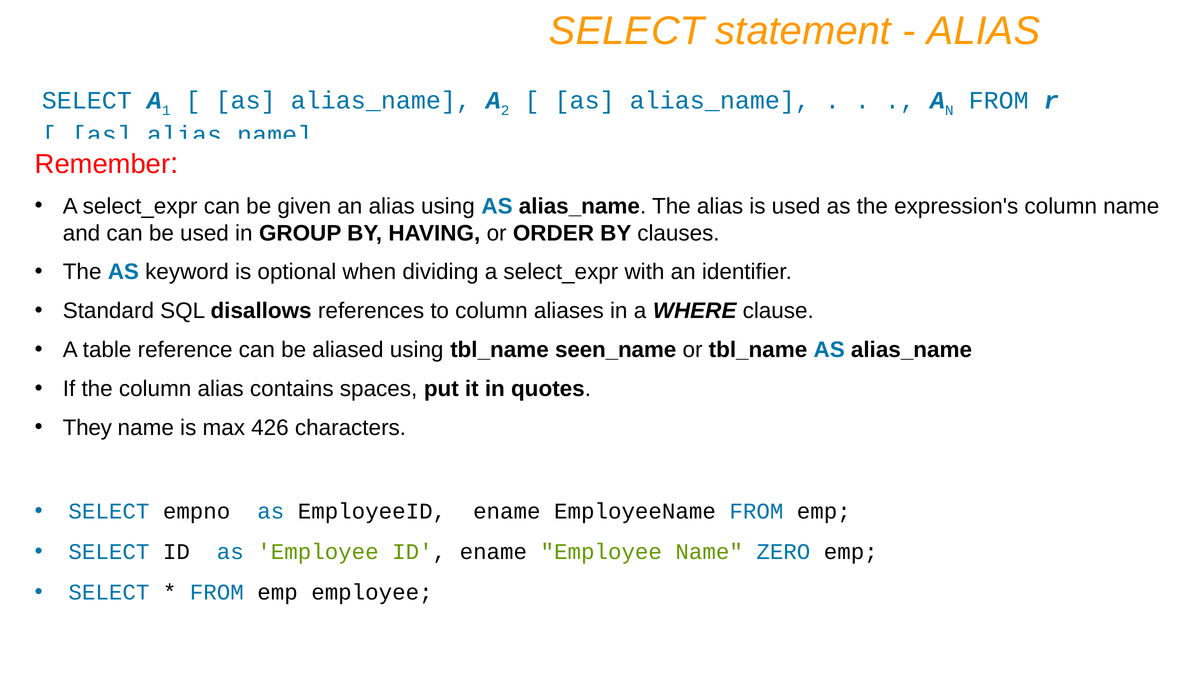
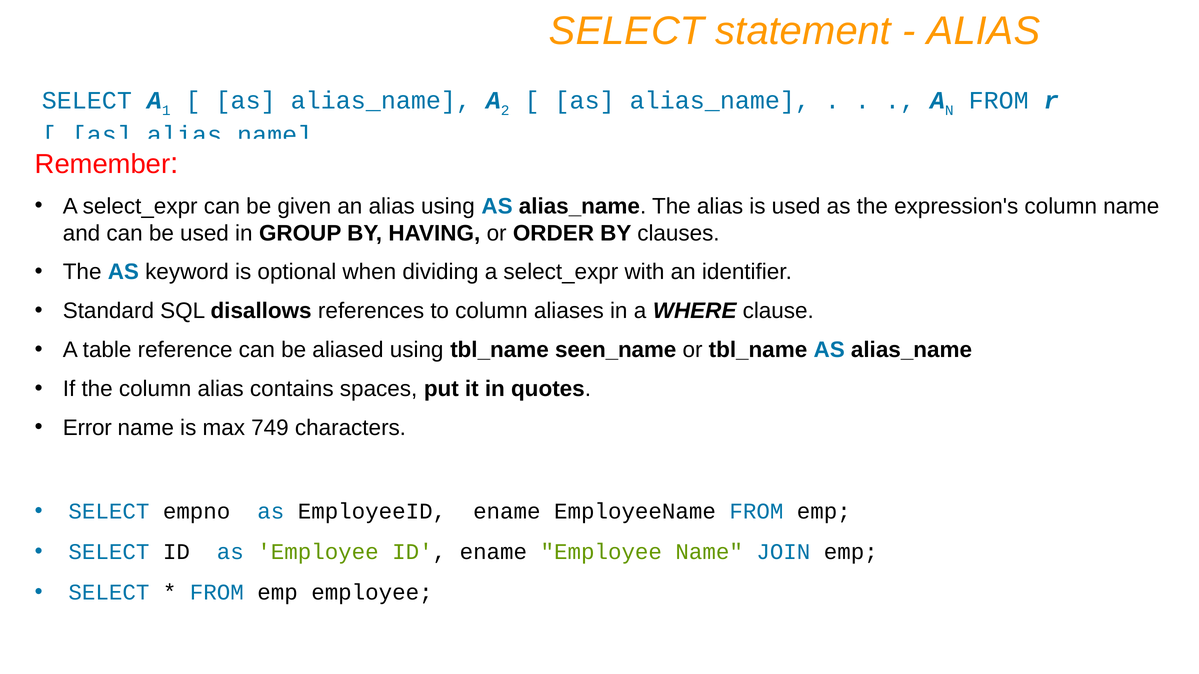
They: They -> Error (87, 428)
426: 426 -> 749 (270, 428)
ZERO: ZERO -> JOIN (783, 552)
